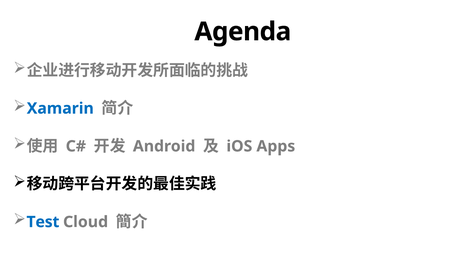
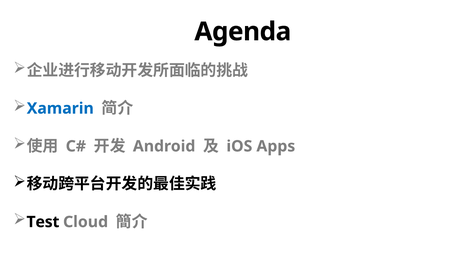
Test colour: blue -> black (43, 222)
